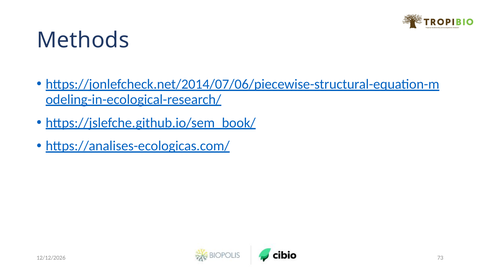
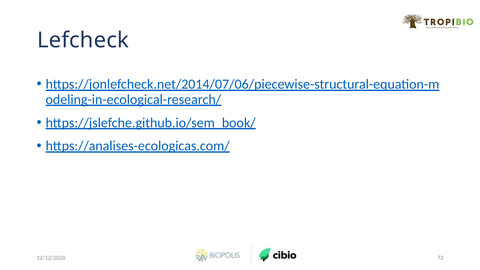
Methods: Methods -> Lefcheck (83, 40)
